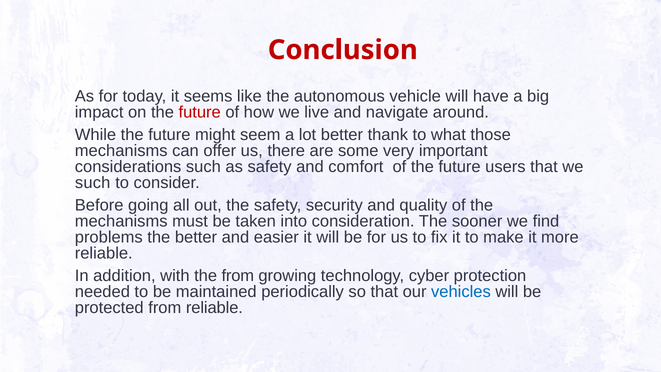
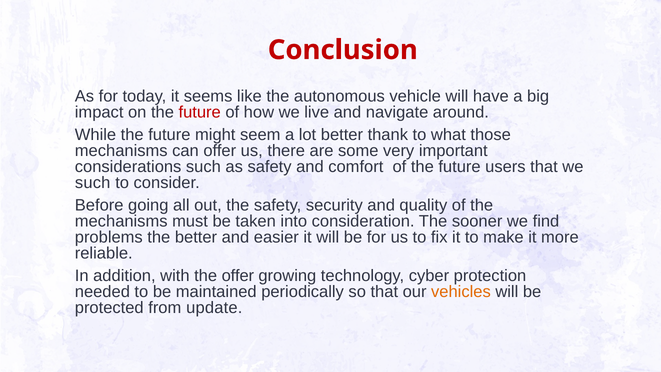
the from: from -> offer (238, 275)
vehicles colour: blue -> orange (461, 291)
from reliable: reliable -> update (214, 308)
